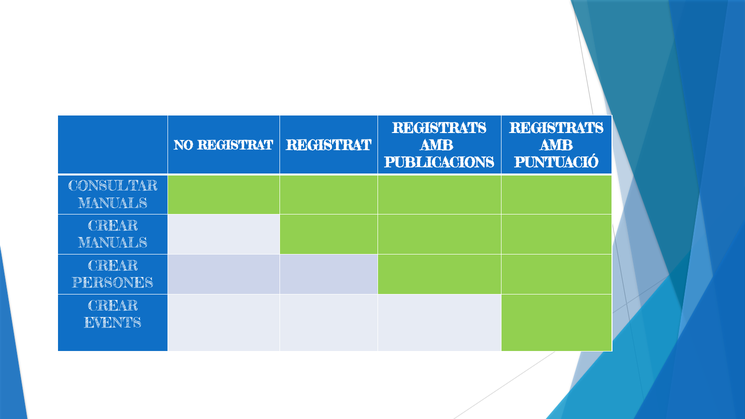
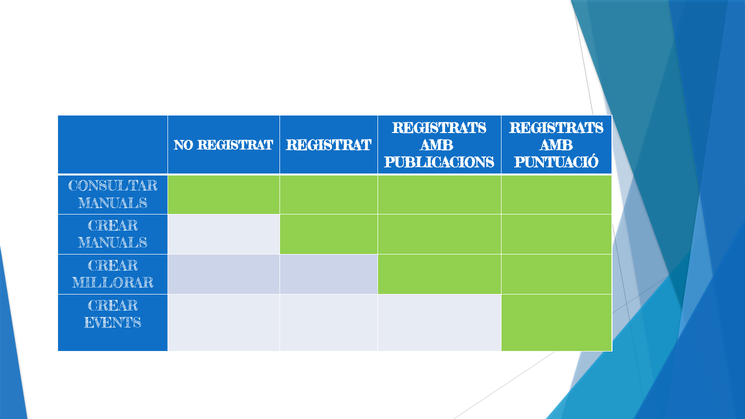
PERSONES: PERSONES -> MILLORAR (113, 283)
